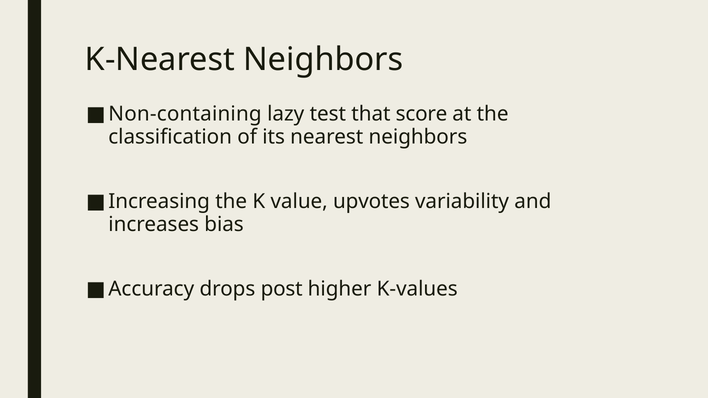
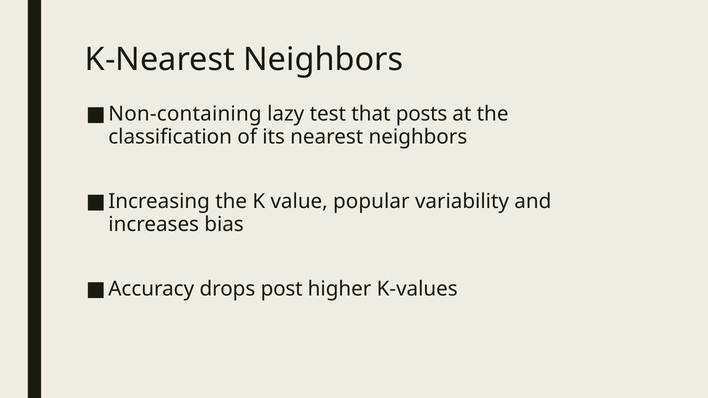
score: score -> posts (422, 114)
upvotes: upvotes -> popular (371, 201)
